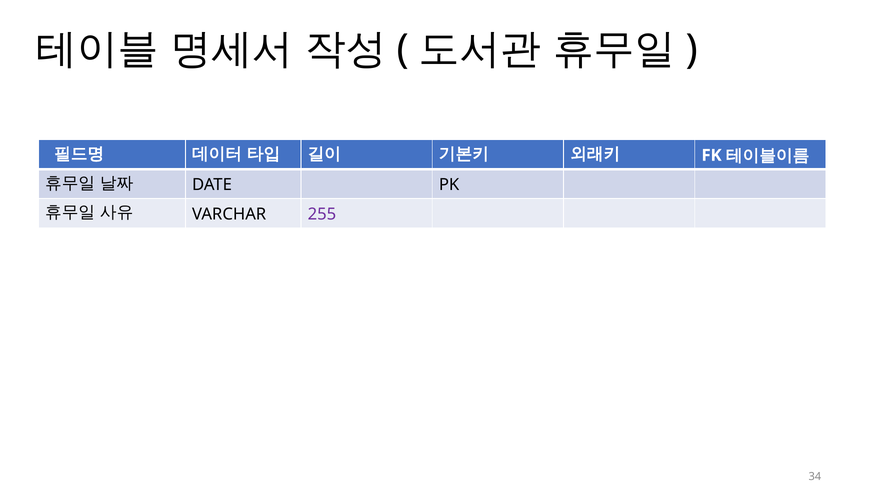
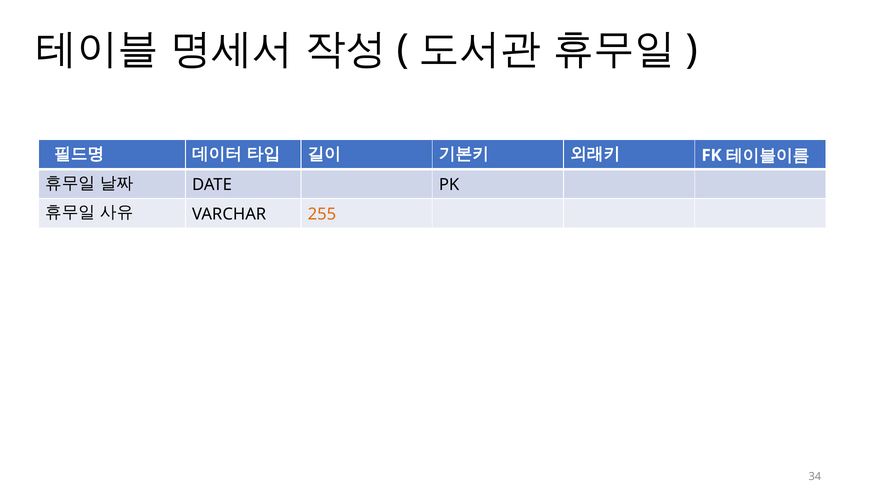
255 colour: purple -> orange (322, 214)
